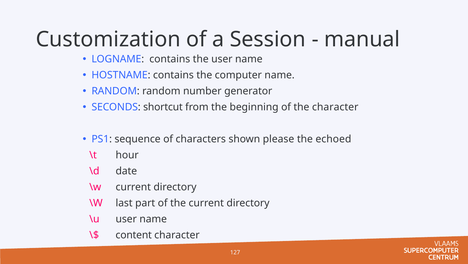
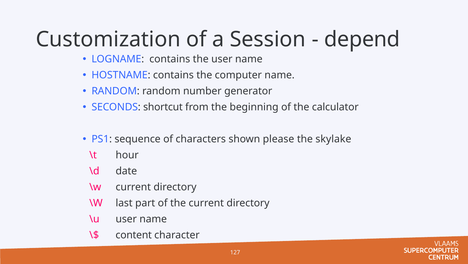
manual: manual -> depend (362, 39)
the character: character -> calculator (335, 107)
echoed: echoed -> skylake (333, 139)
